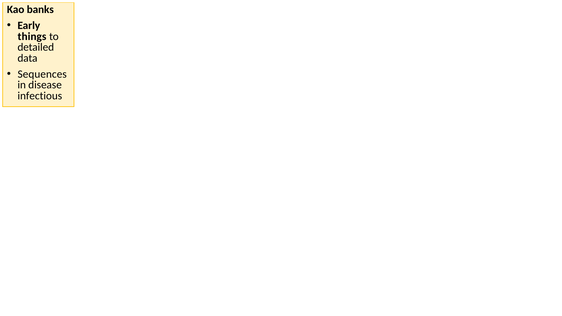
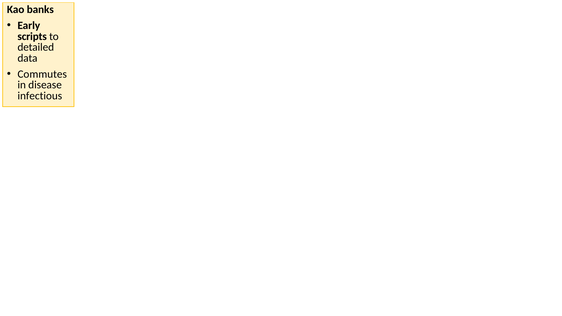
things: things -> scripts (32, 36)
Sequences: Sequences -> Commutes (42, 74)
